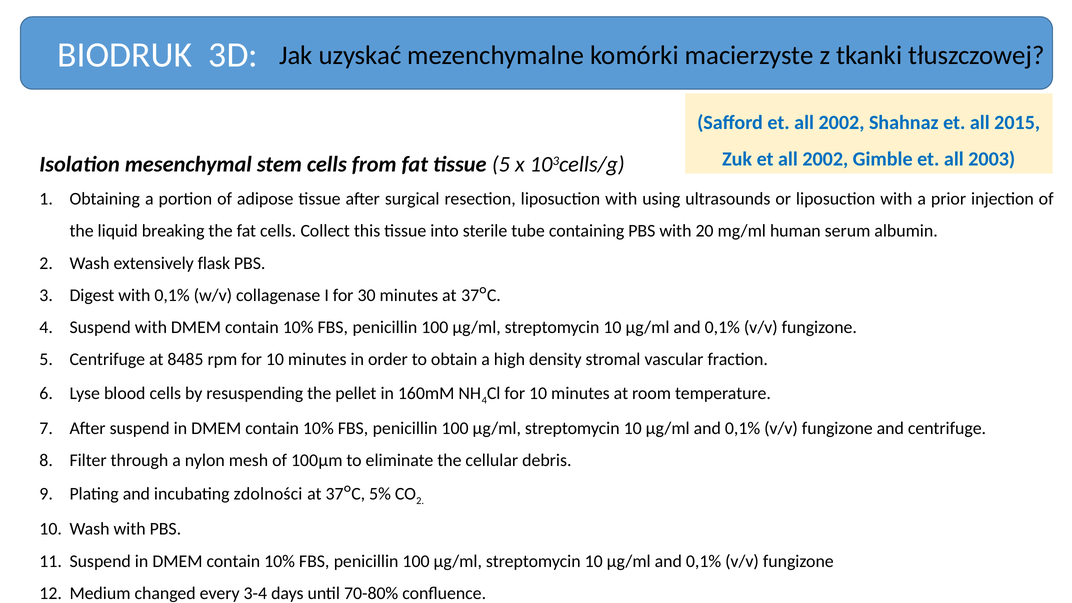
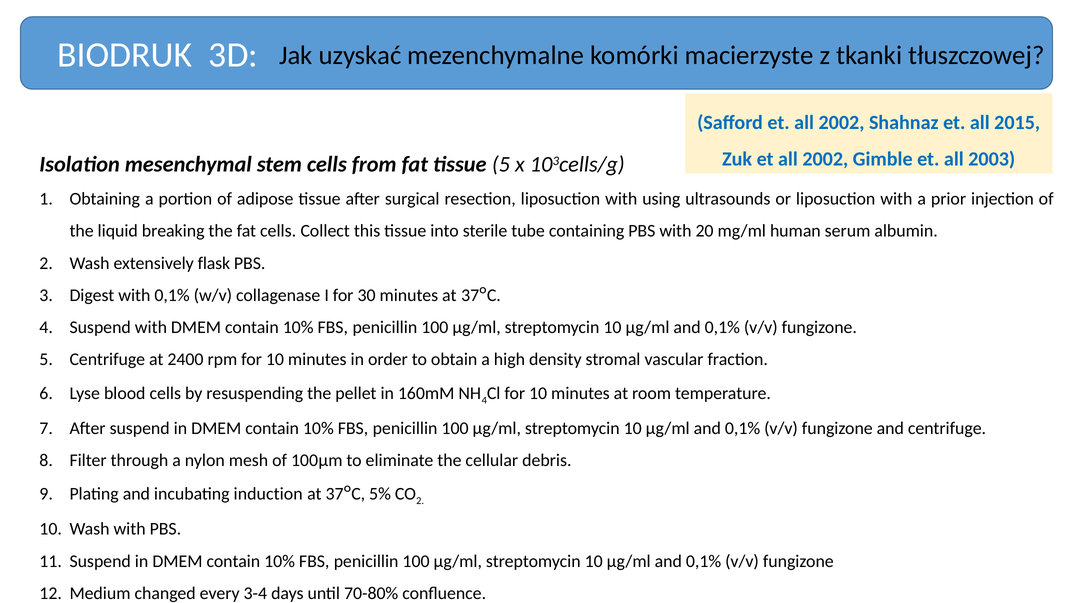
8485: 8485 -> 2400 (185, 360)
zdolności: zdolności -> induction (268, 494)
